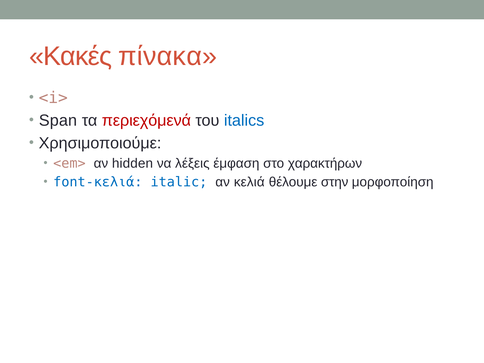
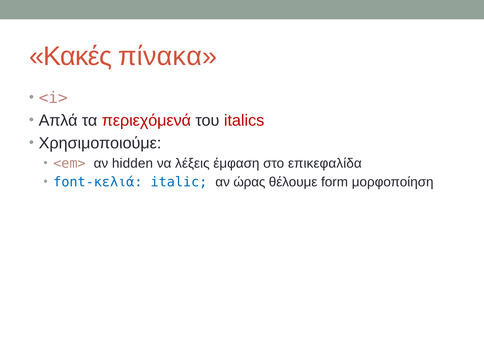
Span: Span -> Απλά (58, 121)
italics colour: blue -> red (244, 121)
χαρακτήρων: χαρακτήρων -> επικεφαλίδα (325, 163)
κελιά: κελιά -> ώρας (249, 182)
στην: στην -> form (335, 182)
